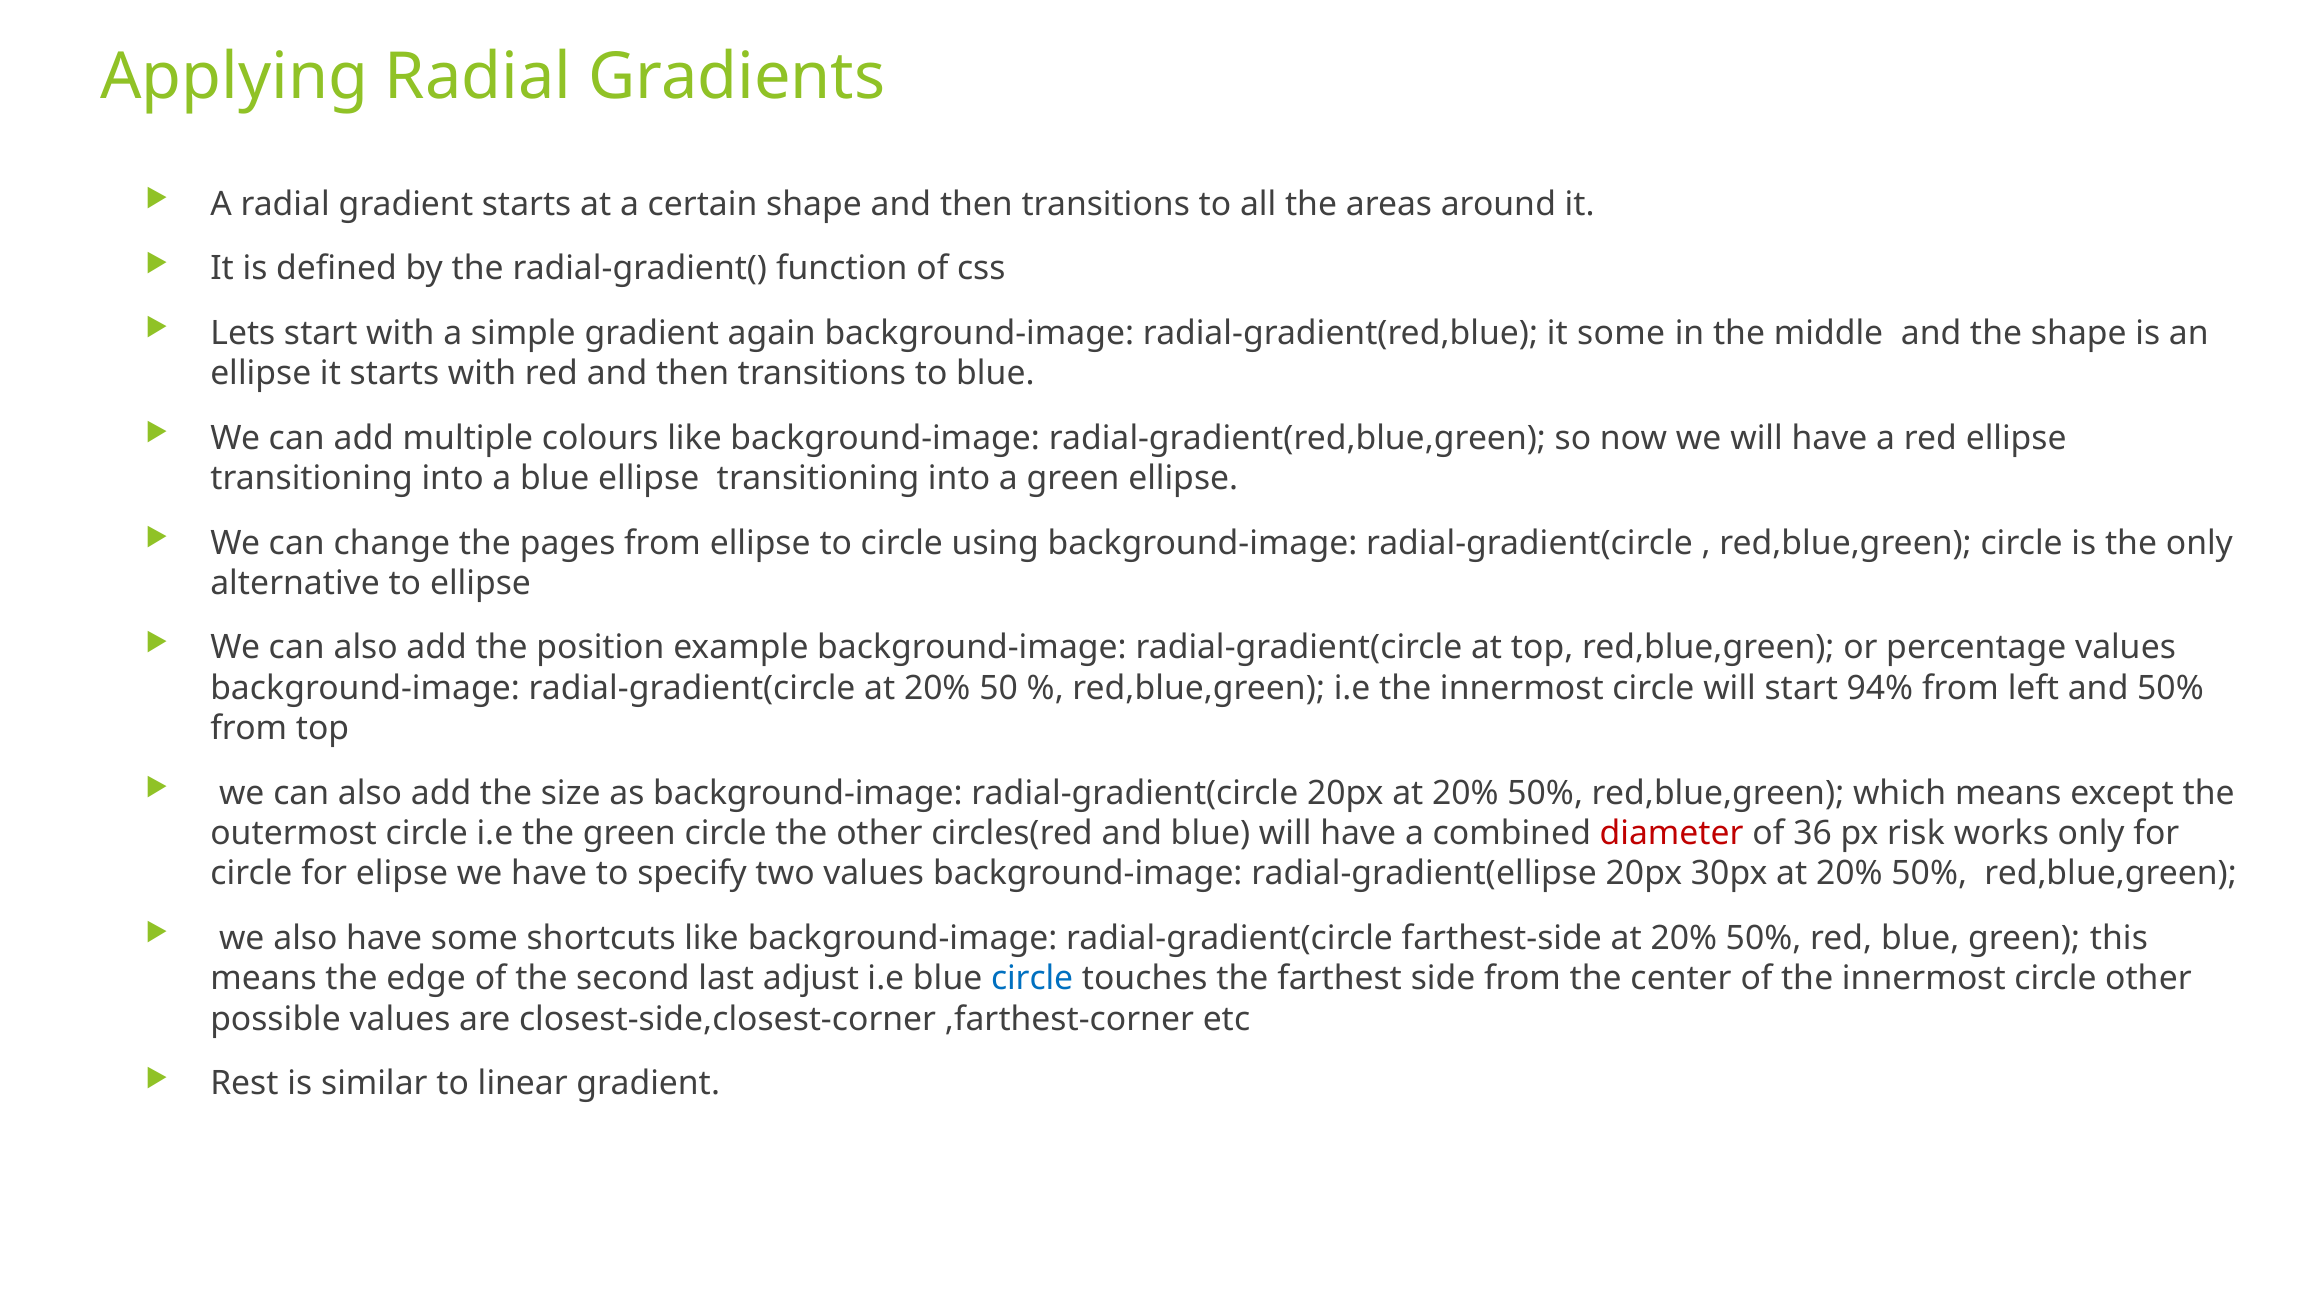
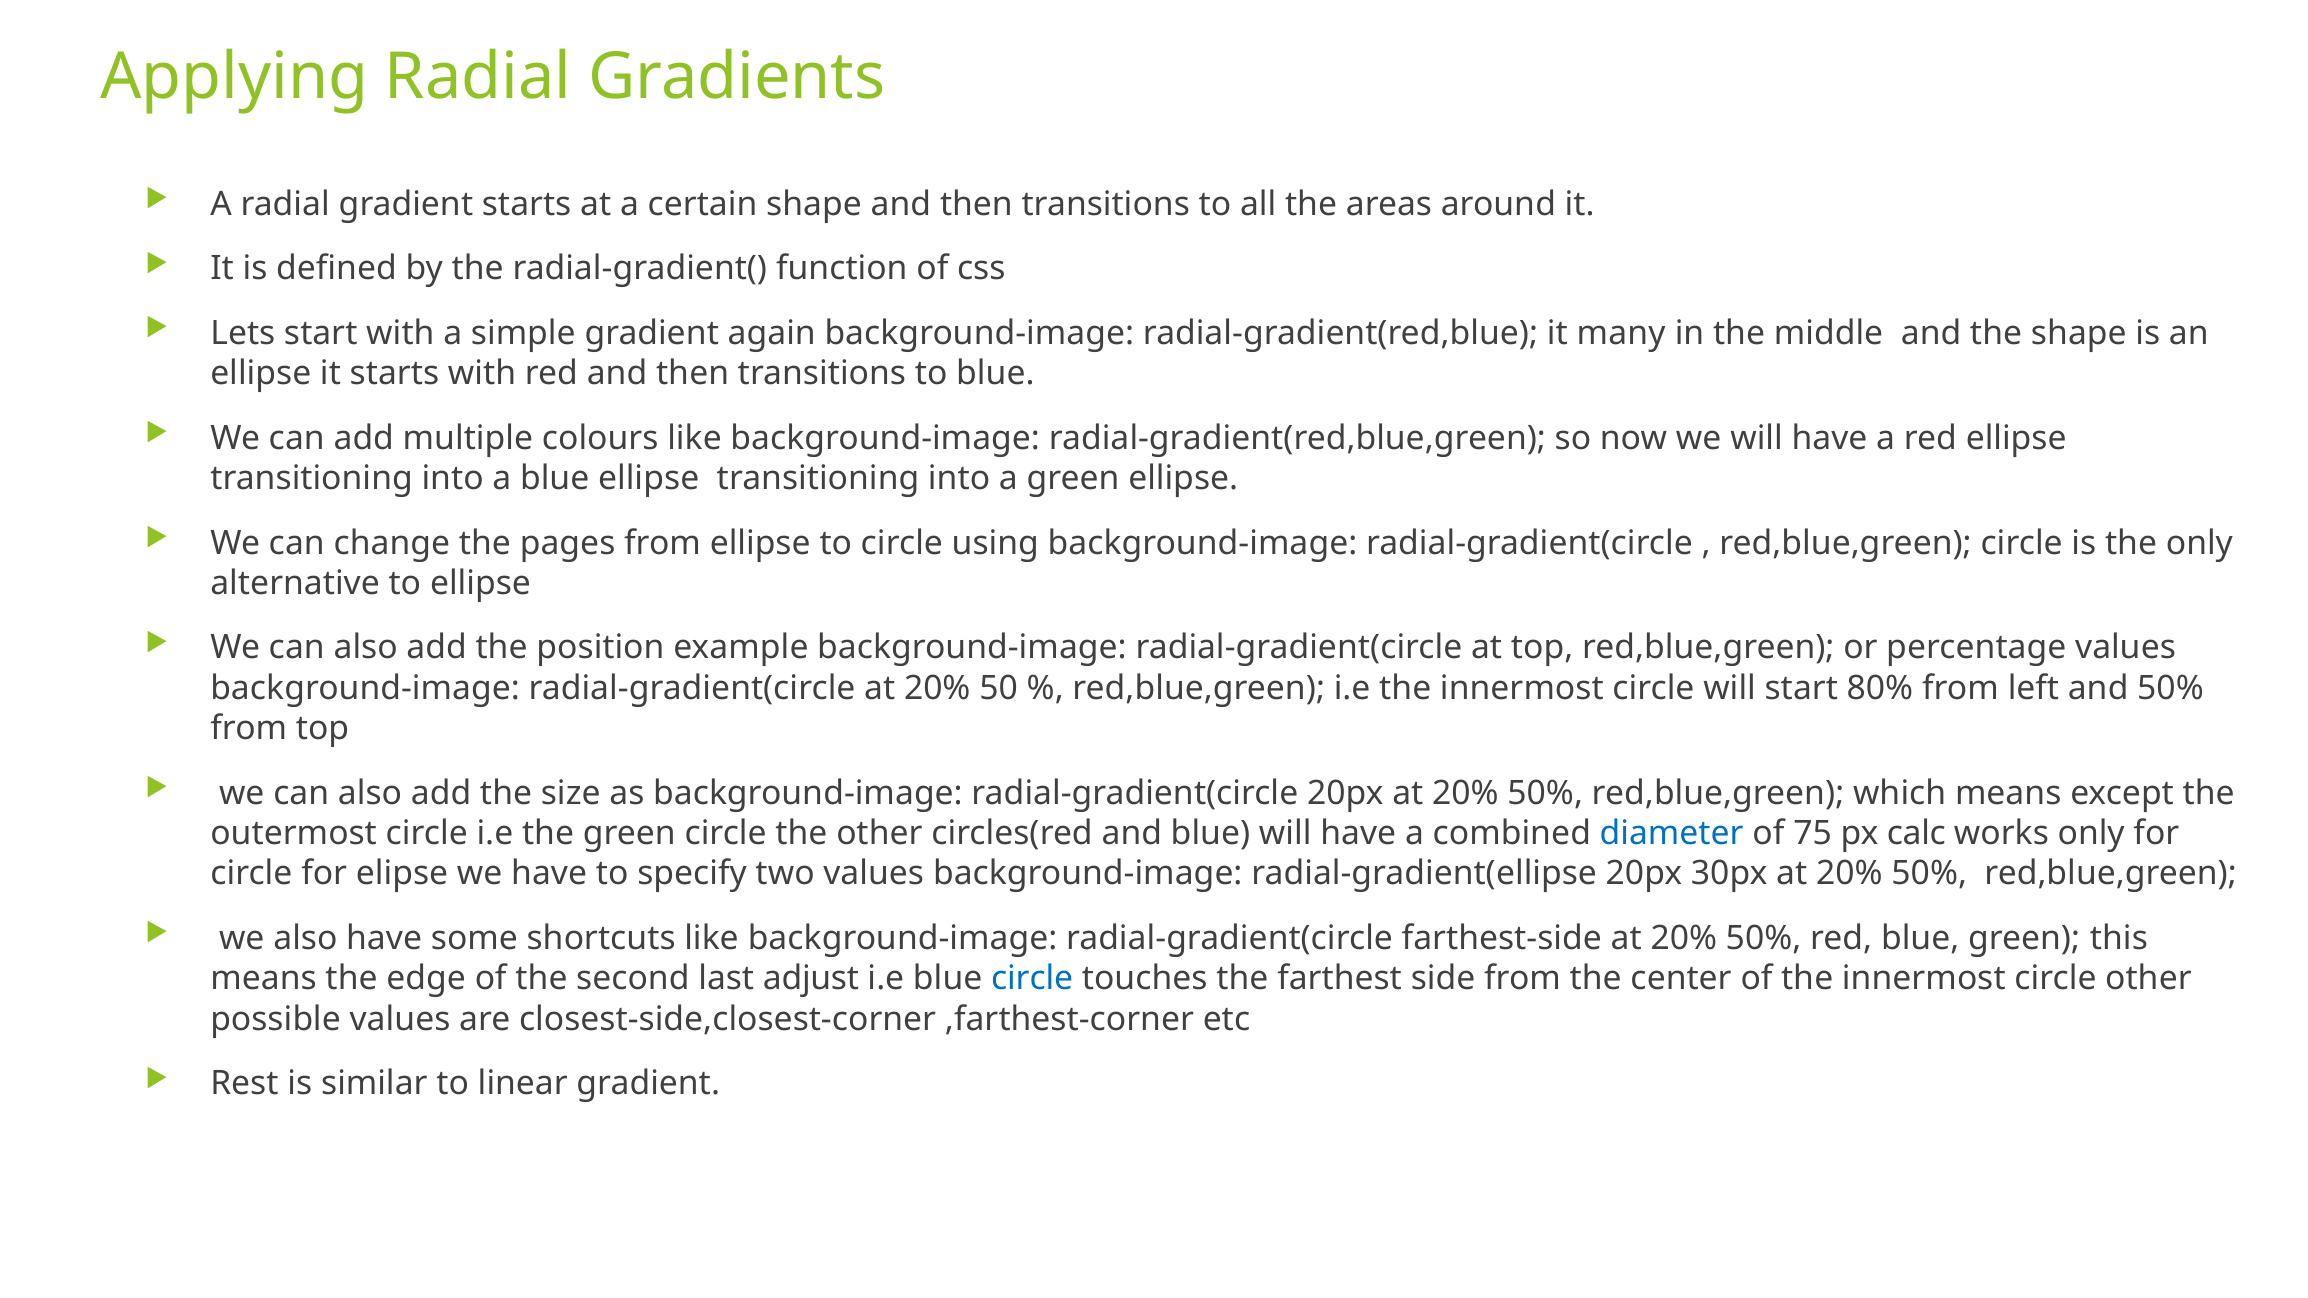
it some: some -> many (1621, 333)
94%: 94% -> 80% (1880, 688)
diameter colour: red -> blue (1672, 834)
36: 36 -> 75 (1813, 834)
risk: risk -> calc (1916, 834)
